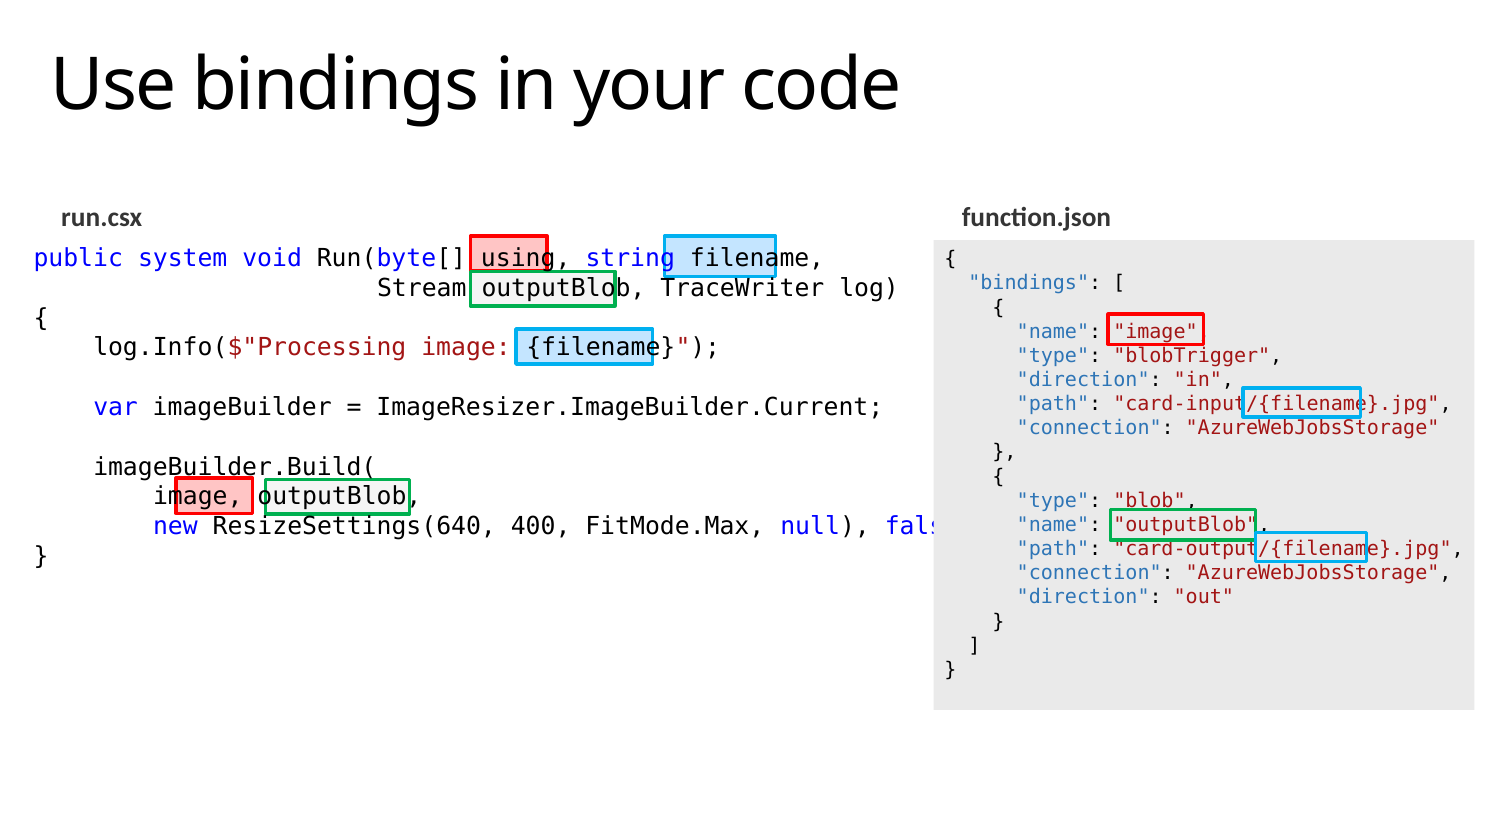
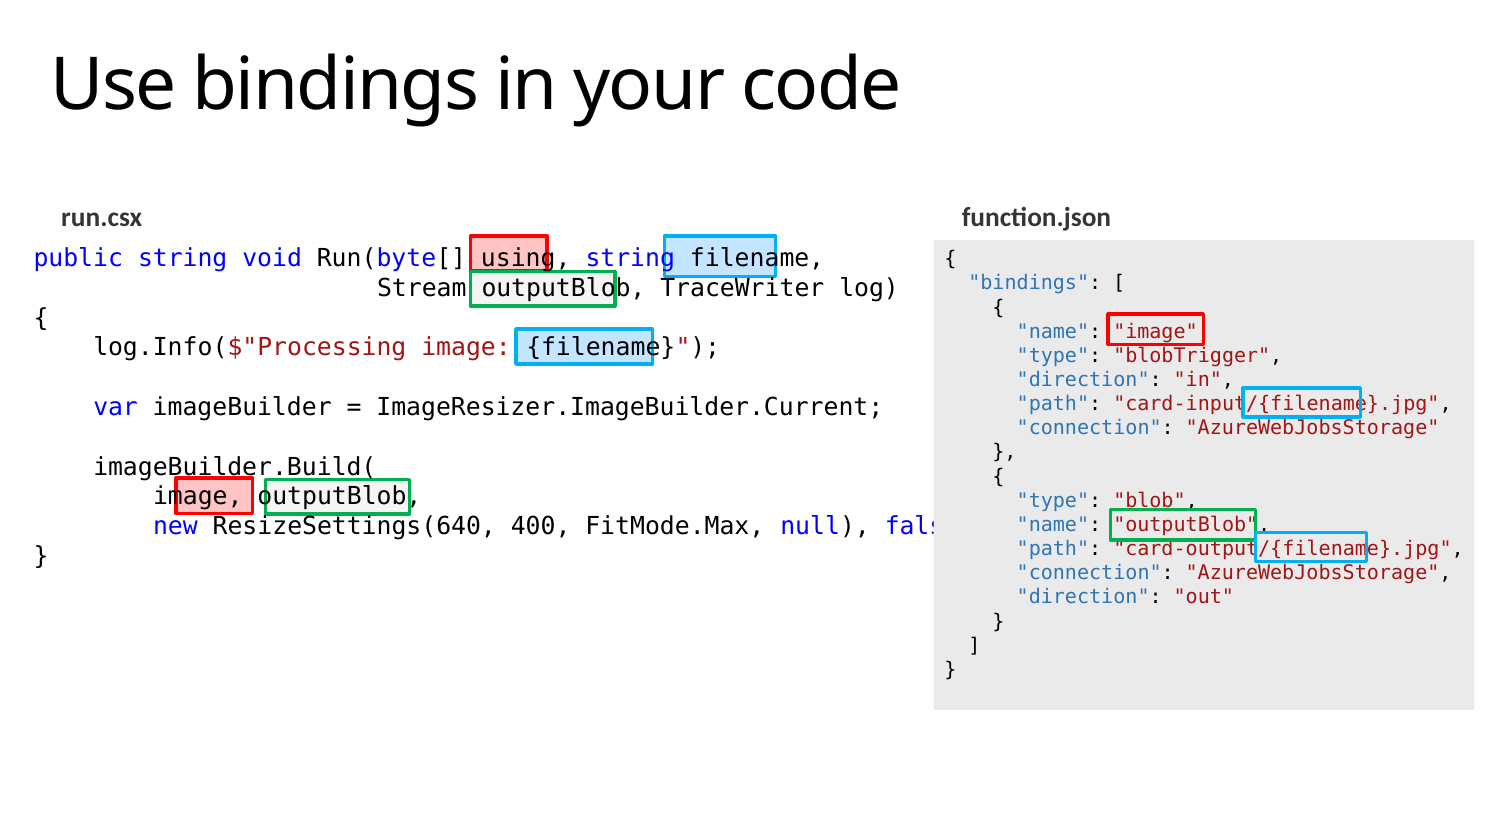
public system: system -> string (183, 258)
